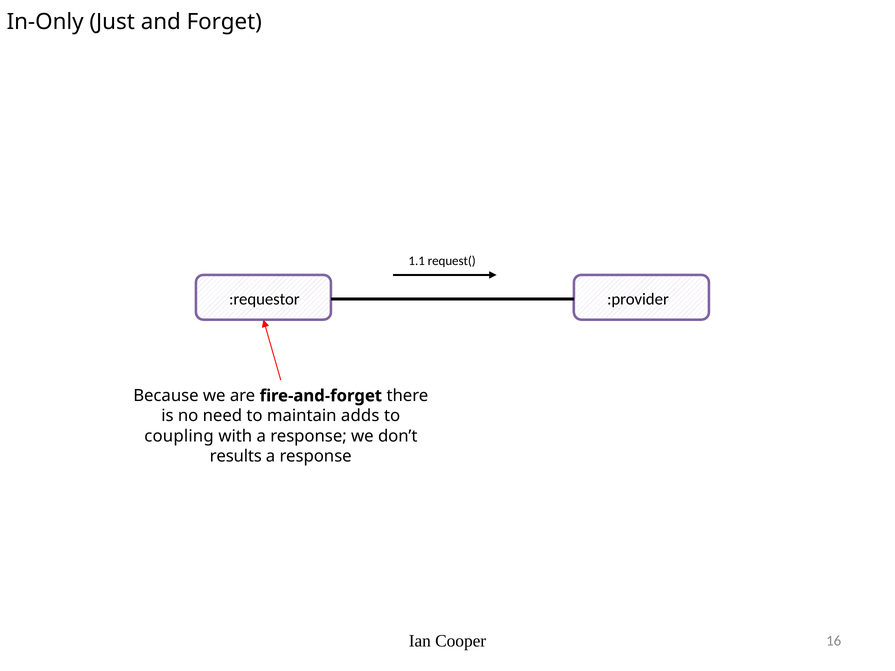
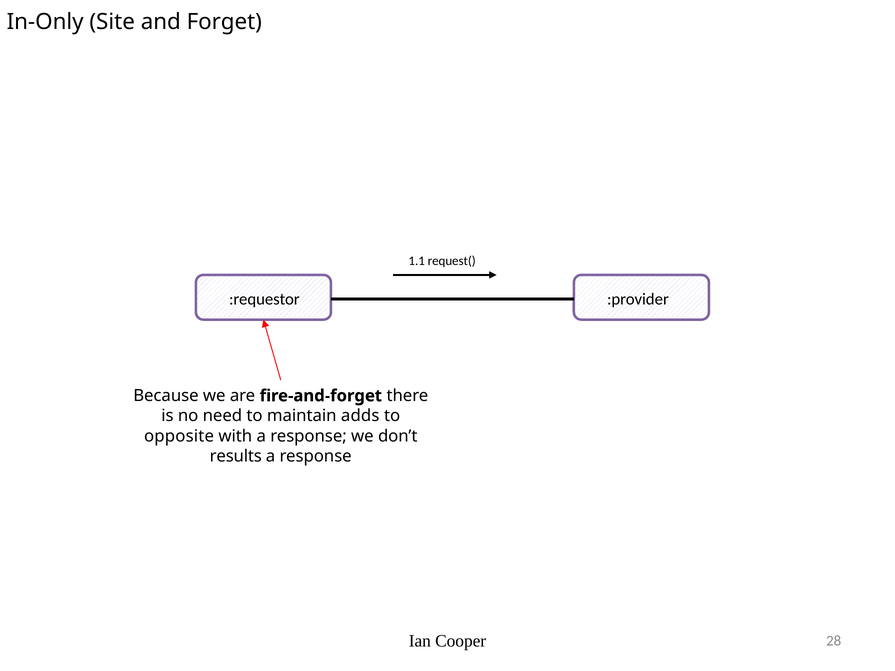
Just: Just -> Site (112, 22)
coupling: coupling -> opposite (179, 436)
16: 16 -> 28 (834, 641)
